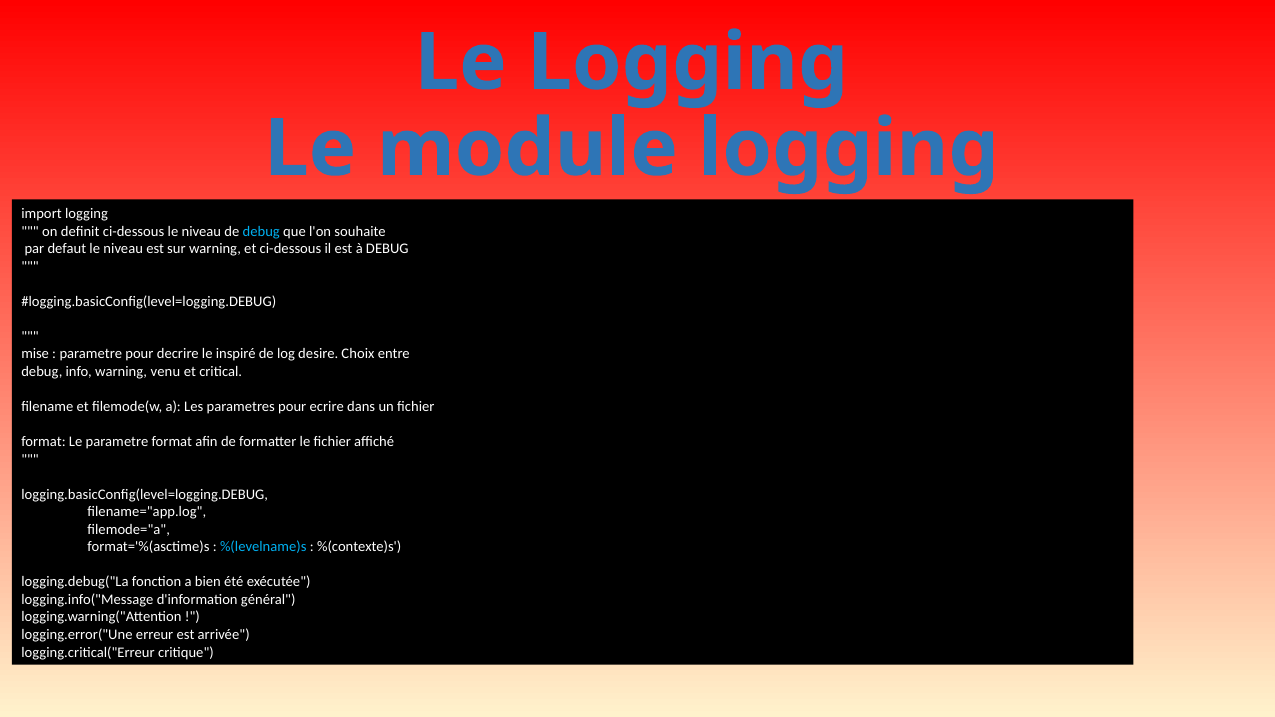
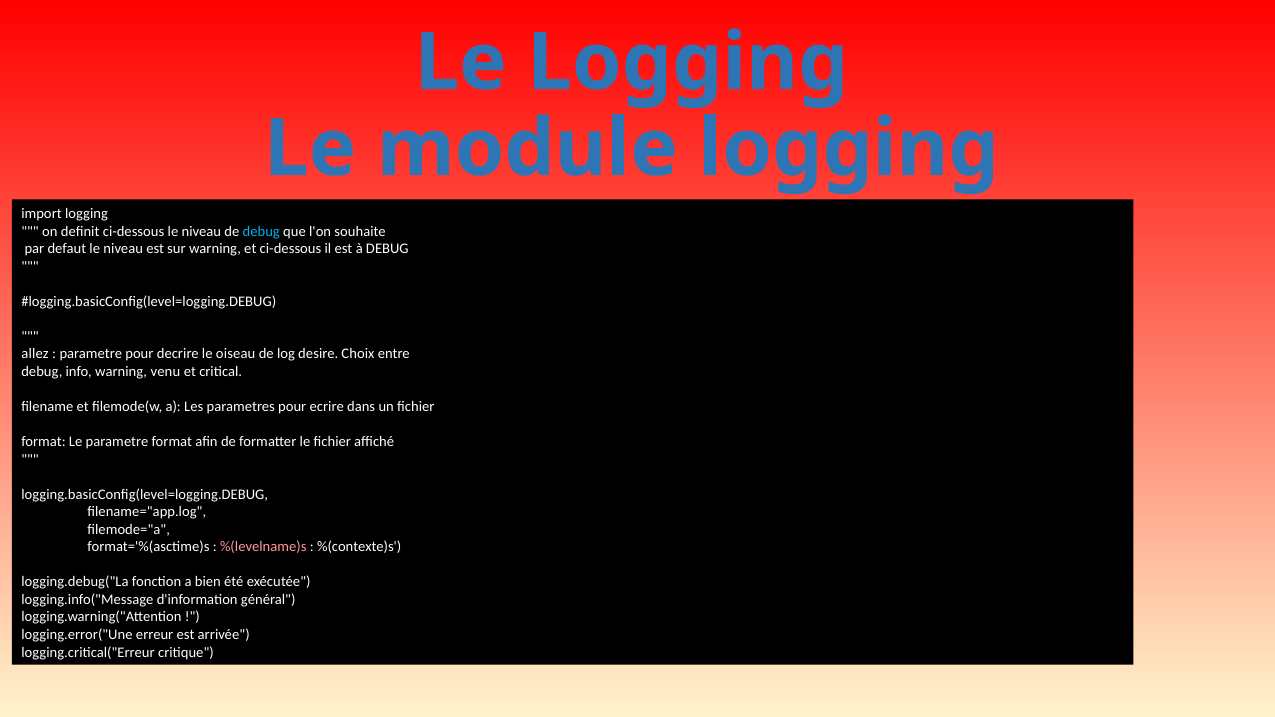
mise: mise -> allez (35, 354)
inspiré: inspiré -> oiseau (236, 354)
%(levelname)s colour: light blue -> pink (263, 547)
